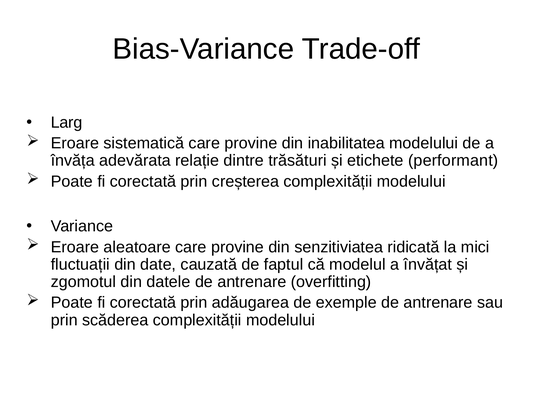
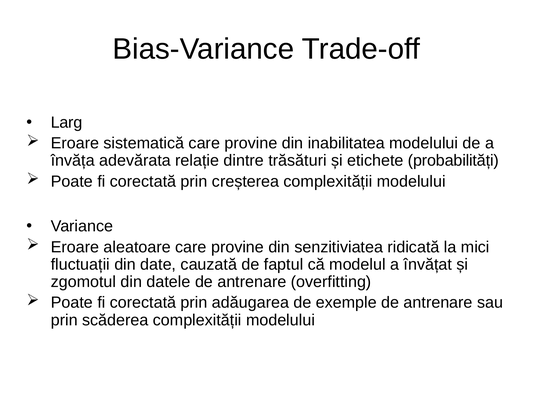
performant: performant -> probabilități (453, 160)
